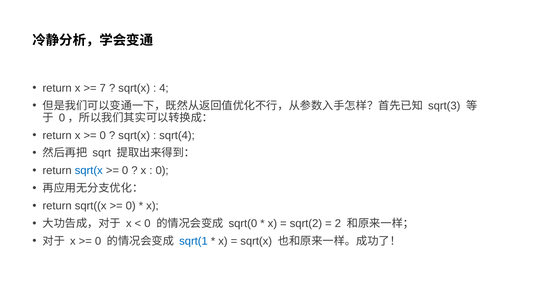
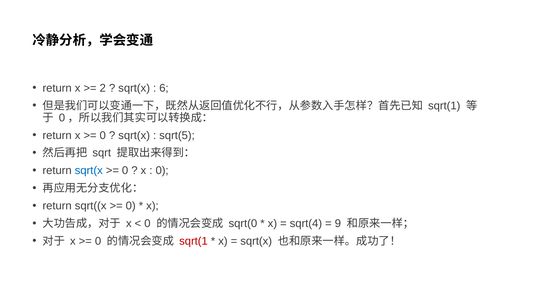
7: 7 -> 2 (103, 88)
4: 4 -> 6 (164, 88)
sqrt(3: sqrt(3 -> sqrt(1 (444, 106)
sqrt(4: sqrt(4 -> sqrt(5 (177, 136)
sqrt(2: sqrt(2 -> sqrt(4 (306, 224)
2: 2 -> 9 (338, 224)
sqrt(1 colour: blue -> red (193, 241)
